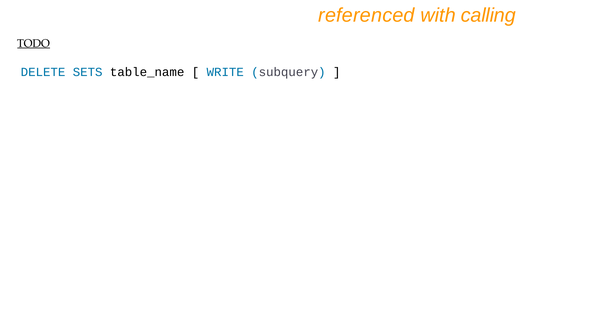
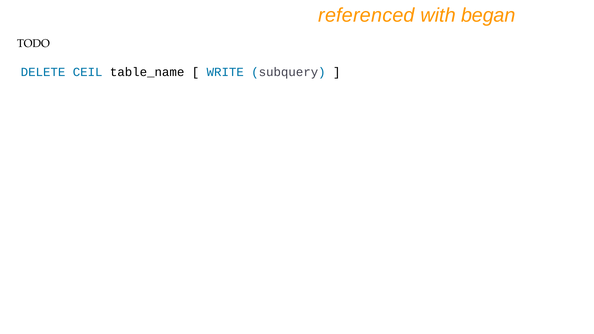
calling: calling -> began (488, 15)
TODO underline: present -> none (34, 43)
SETS: SETS -> CEIL (88, 72)
